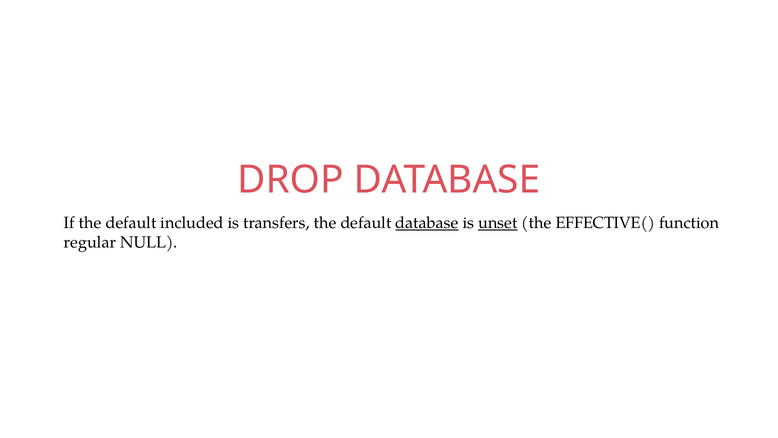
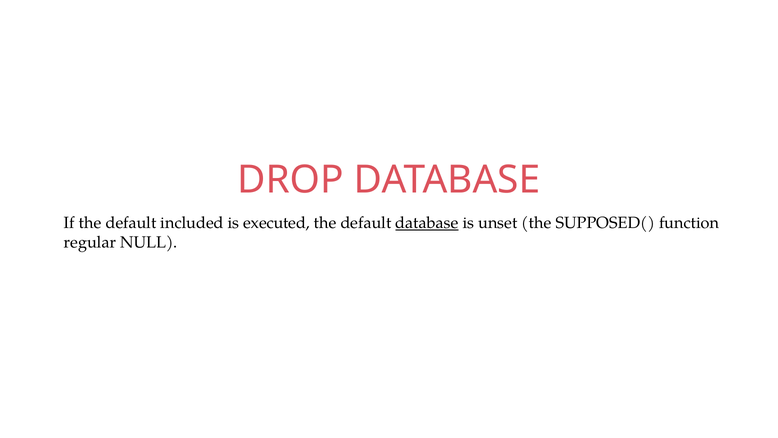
transfers: transfers -> executed (277, 223)
unset underline: present -> none (498, 223)
EFFECTIVE(: EFFECTIVE( -> SUPPOSED( (605, 223)
